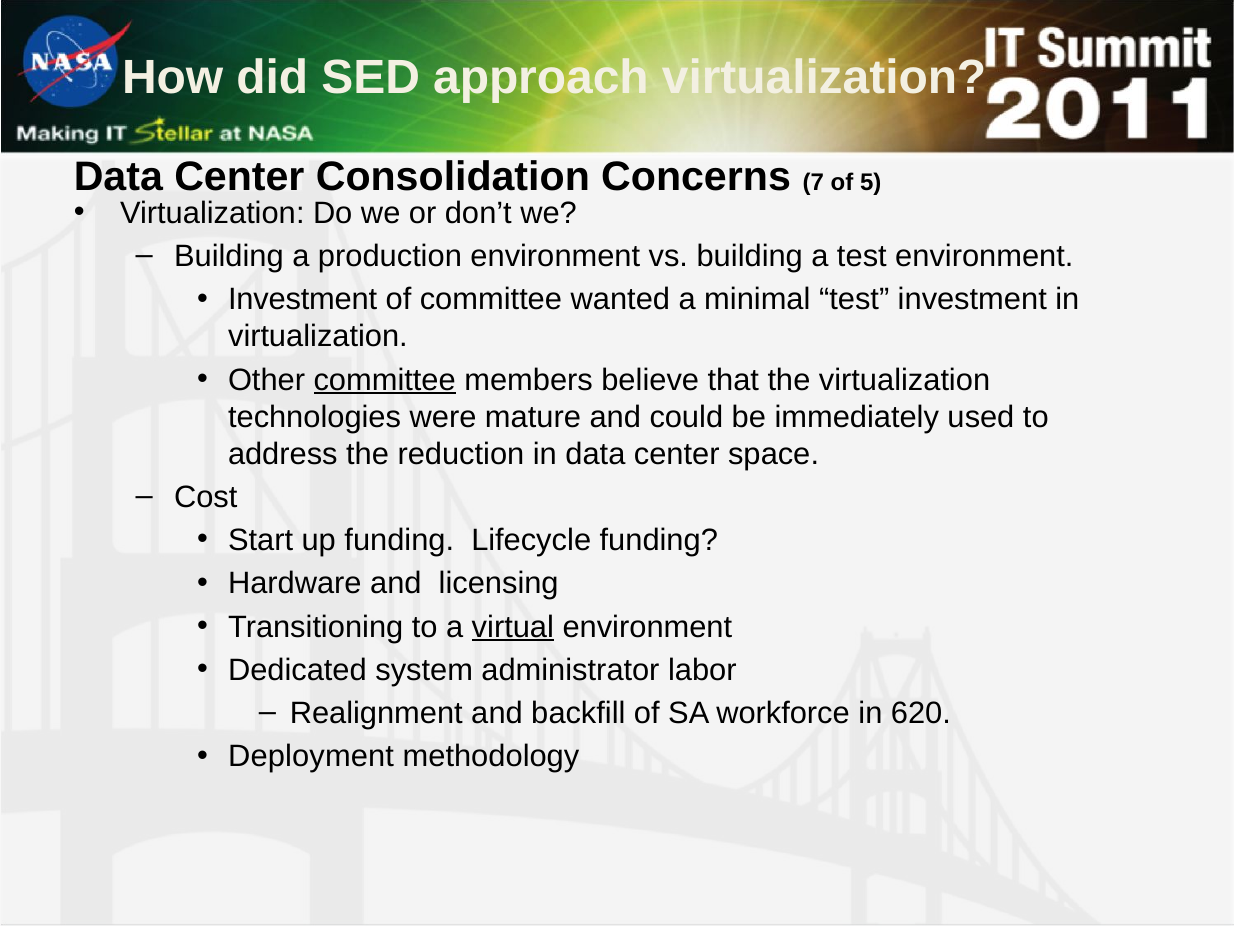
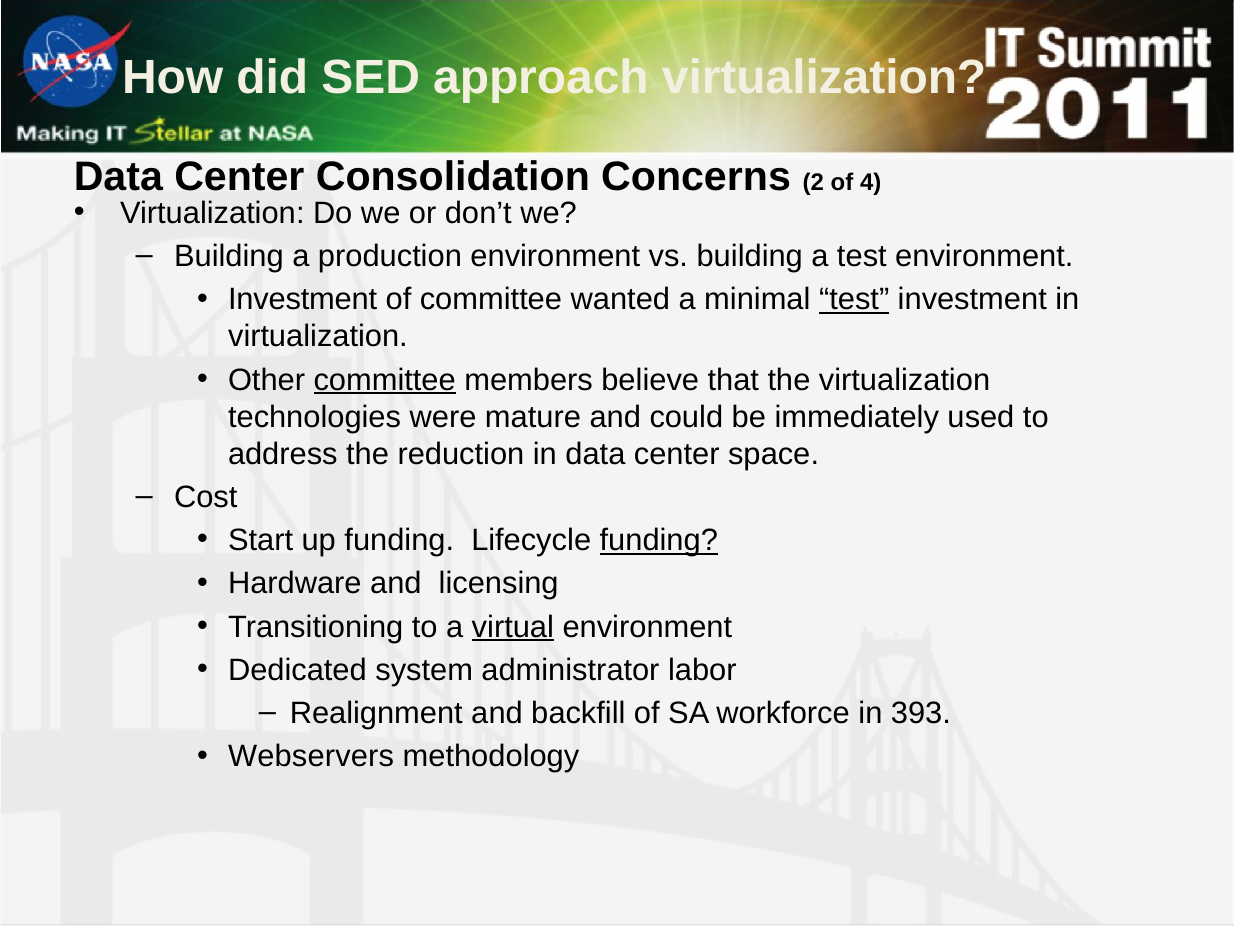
7: 7 -> 2 (813, 182)
5: 5 -> 4 (871, 182)
test underline: none -> present (854, 299)
funding underline: none -> present (659, 540)
620: 620 -> 393 (921, 713)
Deployment: Deployment -> Webservers (311, 756)
